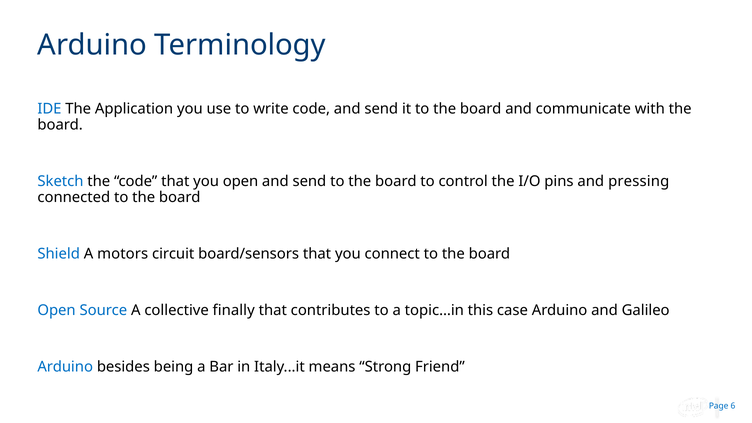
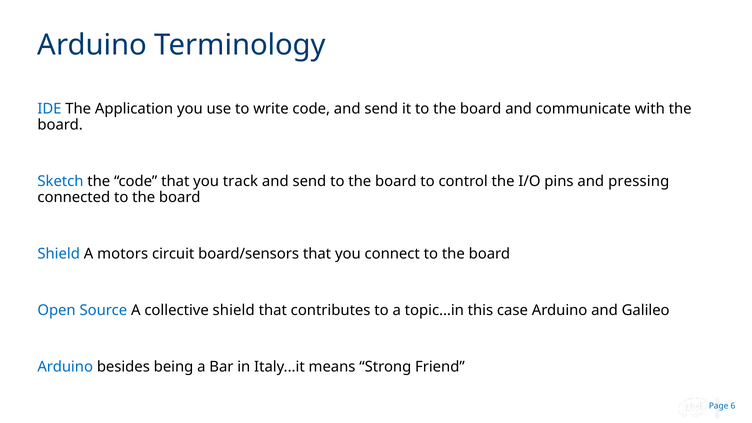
you open: open -> track (240, 181)
collective finally: finally -> shield (234, 310)
